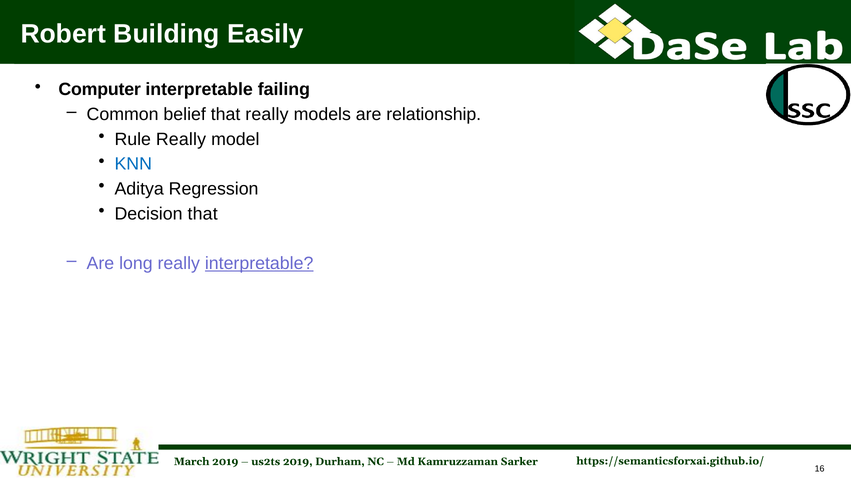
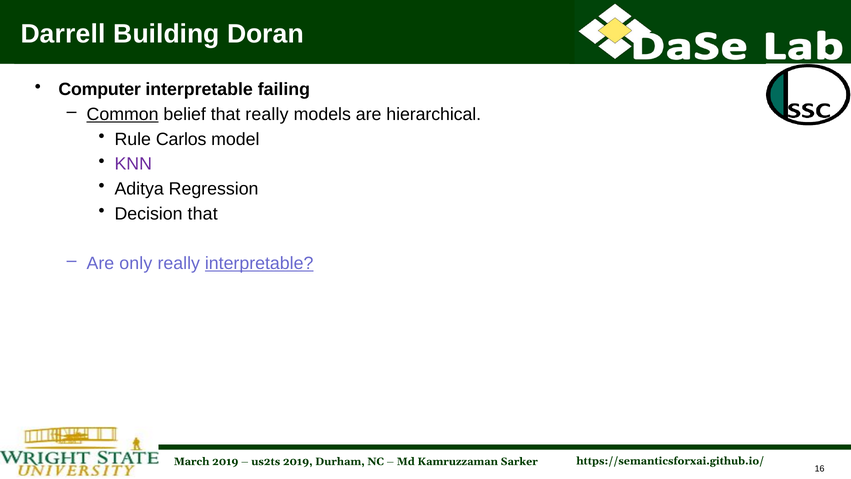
Robert: Robert -> Darrell (63, 34)
Easily: Easily -> Doran (265, 34)
Common underline: none -> present (123, 114)
relationship: relationship -> hierarchical (434, 114)
Rule Really: Really -> Carlos (181, 139)
KNN colour: blue -> purple (133, 164)
long: long -> only (136, 263)
